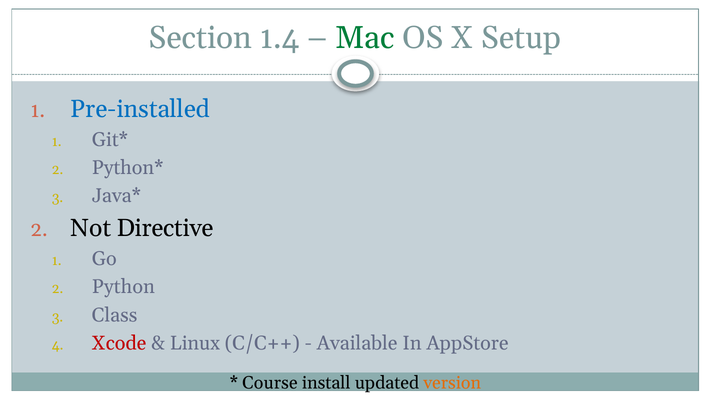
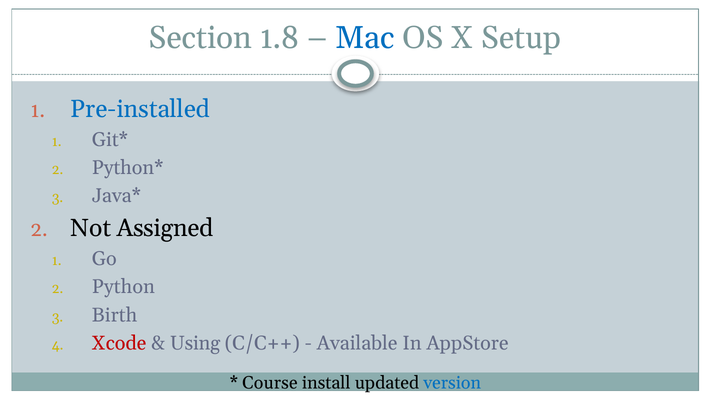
1.4: 1.4 -> 1.8 (280, 38)
Mac colour: green -> blue (365, 38)
Directive: Directive -> Assigned (165, 228)
Class: Class -> Birth (115, 315)
Linux: Linux -> Using (195, 343)
version colour: orange -> blue (452, 383)
